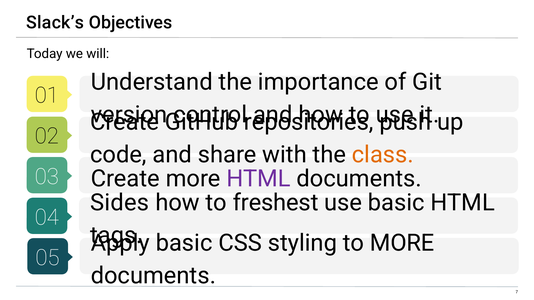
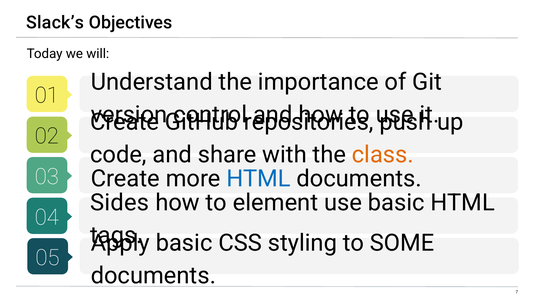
HTML colour: purple -> blue (259, 179)
freshest: freshest -> element (275, 203)
to MORE: MORE -> SOME (402, 243)
